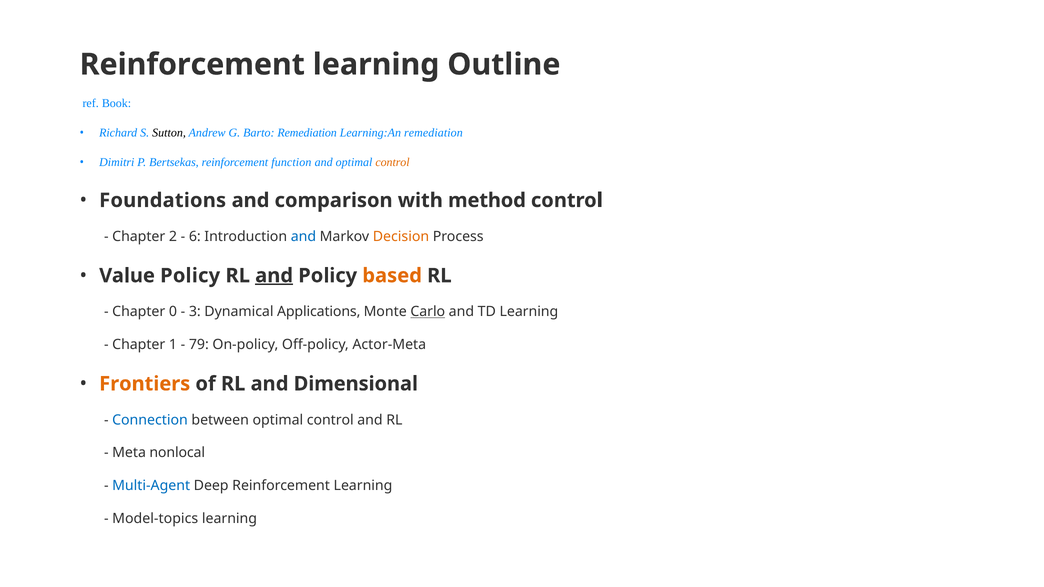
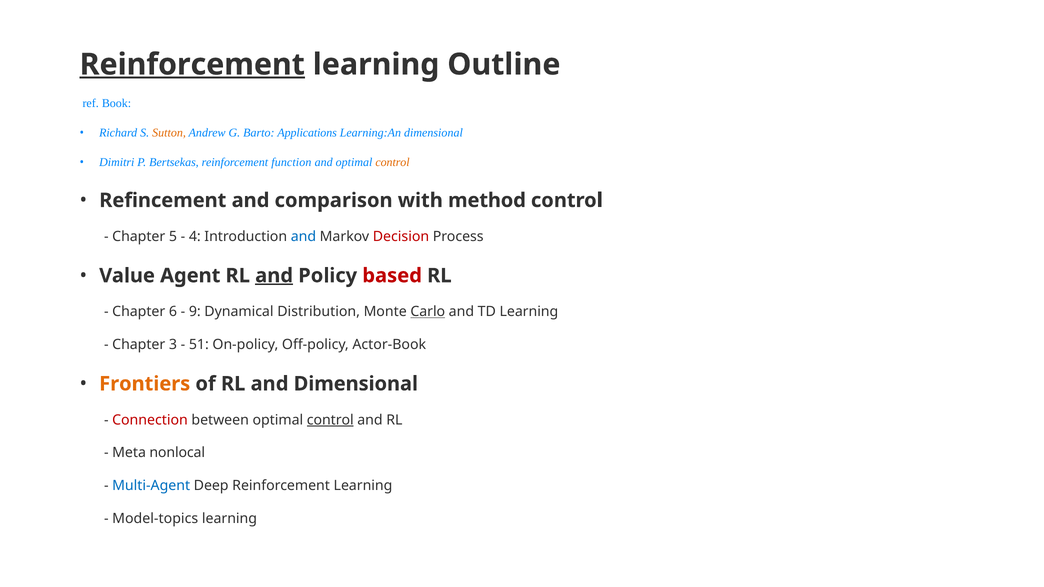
Reinforcement underline: none -> present (192, 65)
Sutton colour: black -> orange (169, 133)
Barto Remediation: Remediation -> Applications (307, 133)
Learning:An remediation: remediation -> dimensional (433, 133)
Foundations: Foundations -> Refincement (163, 200)
2: 2 -> 5 (173, 237)
6: 6 -> 4 (195, 237)
Decision colour: orange -> red (401, 237)
Value Policy: Policy -> Agent (190, 276)
based colour: orange -> red (392, 276)
0: 0 -> 6 (173, 312)
3: 3 -> 9 (195, 312)
Applications: Applications -> Distribution (319, 312)
1: 1 -> 3 (173, 345)
79: 79 -> 51 (199, 345)
Actor-Meta: Actor-Meta -> Actor-Book (389, 345)
Connection colour: blue -> red (150, 420)
control underline: none -> present (330, 420)
